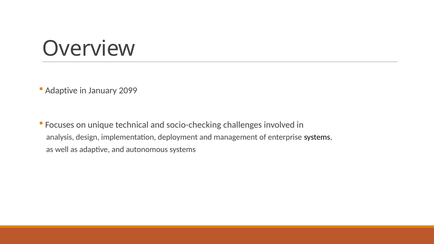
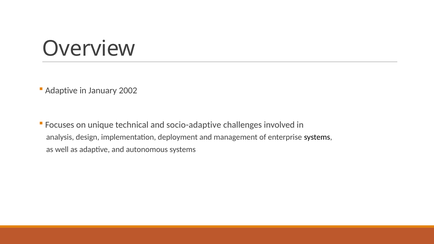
2099: 2099 -> 2002 (128, 91)
socio-checking: socio-checking -> socio-adaptive (194, 125)
